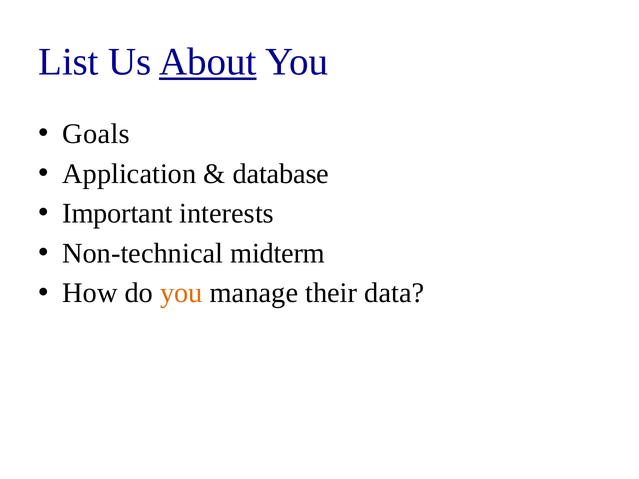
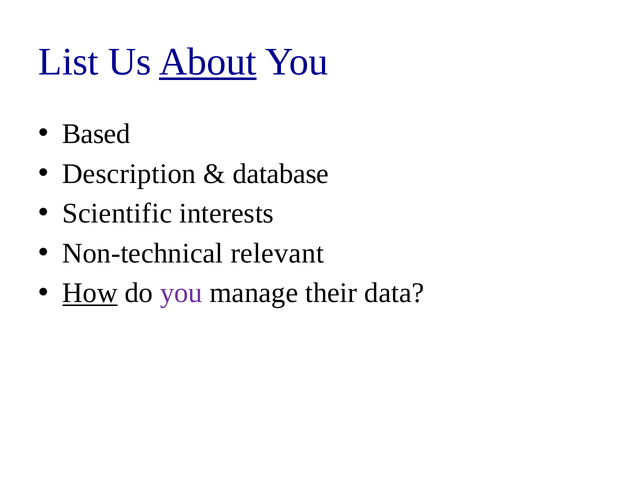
Goals: Goals -> Based (96, 134)
Application: Application -> Description (129, 174)
Important: Important -> Scientific (117, 214)
midterm: midterm -> relevant (277, 253)
How underline: none -> present (90, 293)
you colour: orange -> purple (181, 293)
